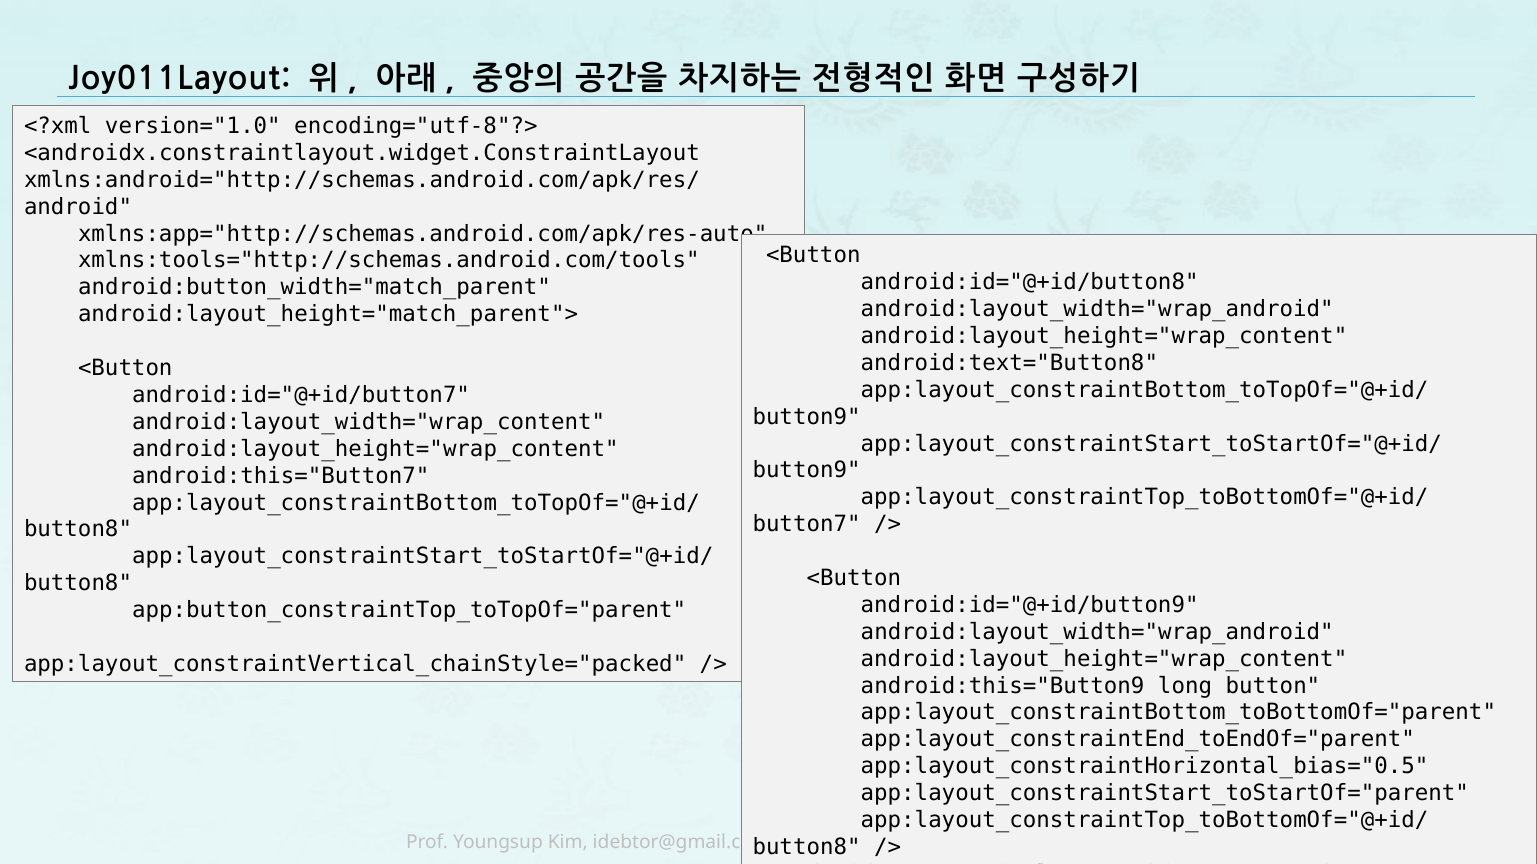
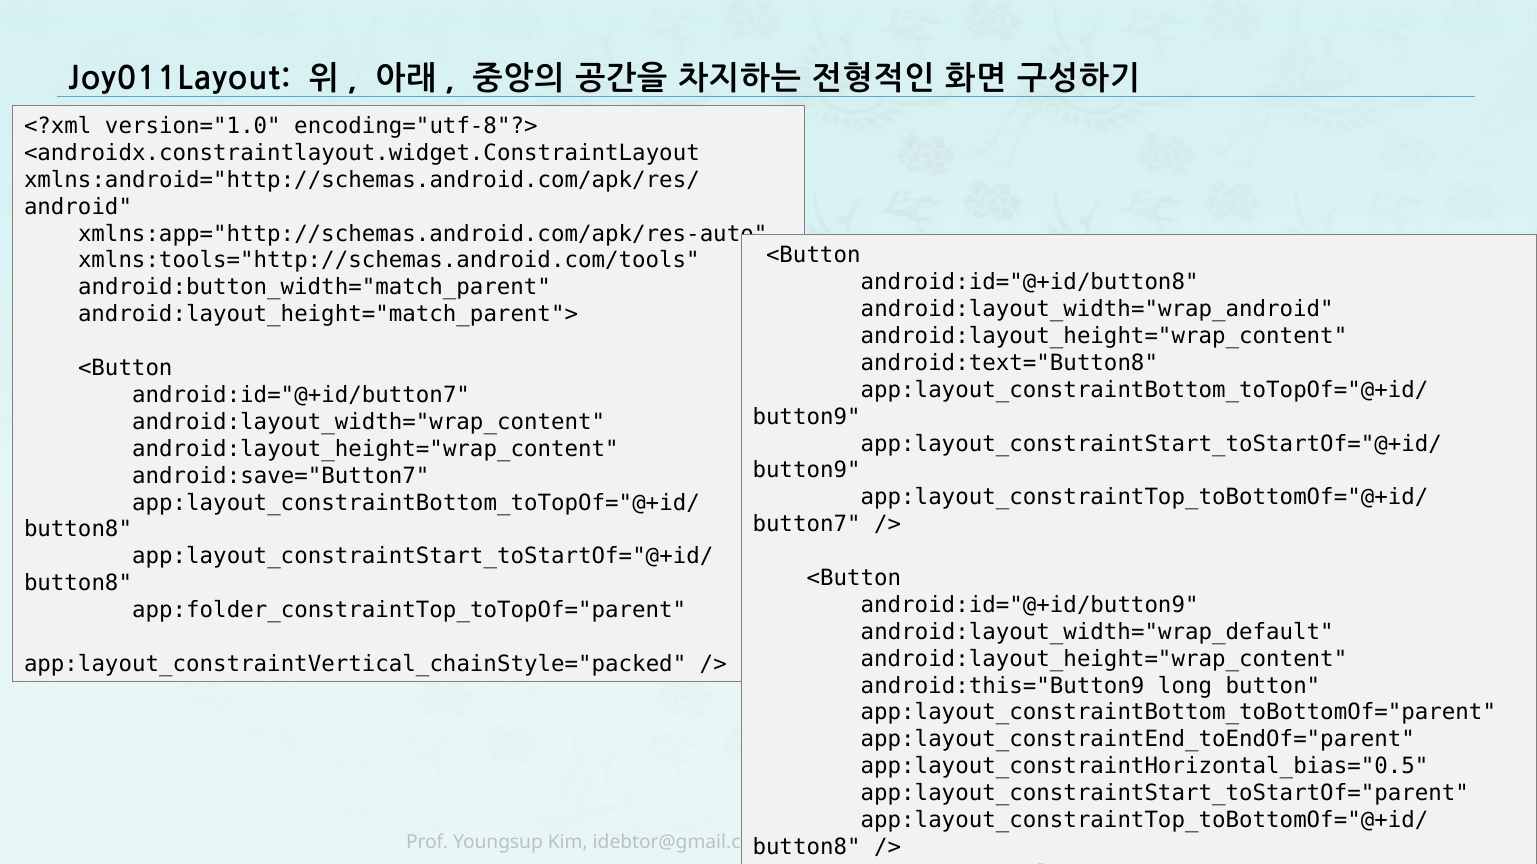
android:this="Button7: android:this="Button7 -> android:save="Button7 (281, 476)
app:button_constraintTop_toTopOf="parent: app:button_constraintTop_toTopOf="parent -> app:folder_constraintTop_toTopOf="parent (409, 611)
android:layout_width="wrap_android: android:layout_width="wrap_android -> android:layout_width="wrap_default (1097, 632)
